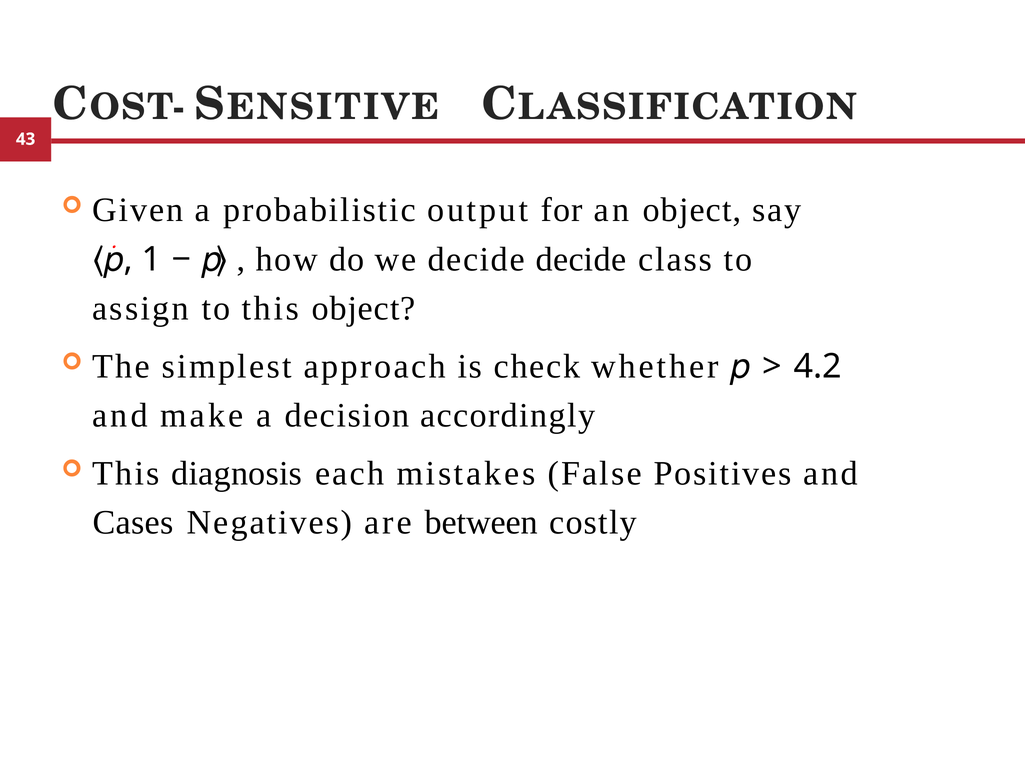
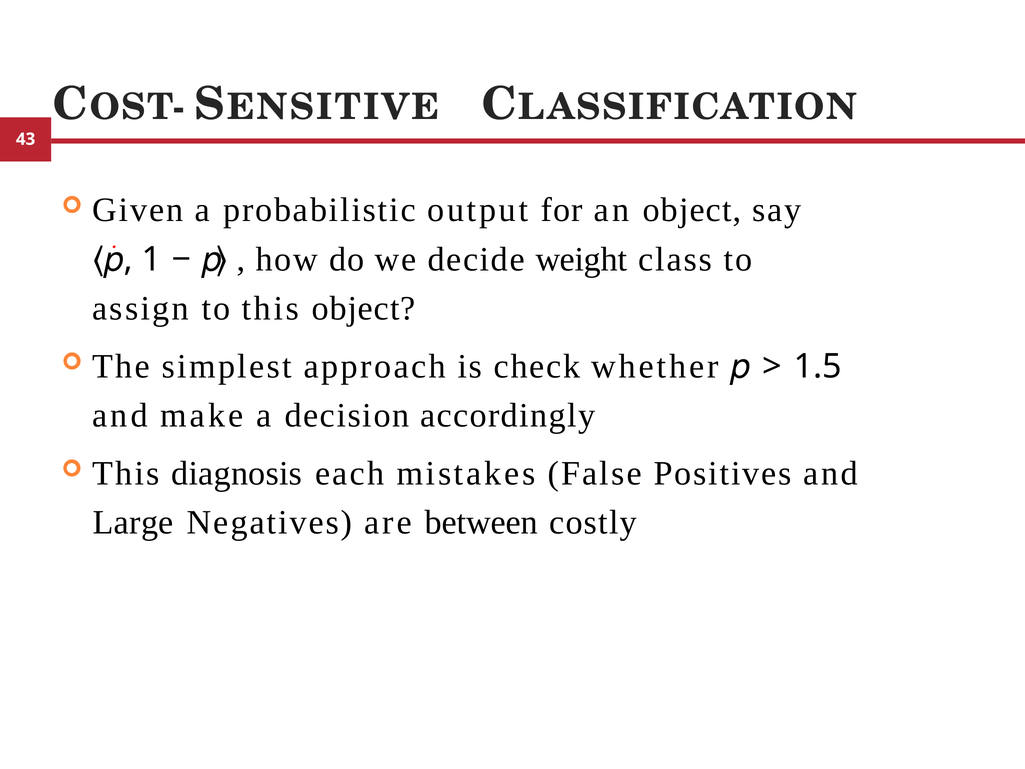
decide decide: decide -> weight (581, 259)
4.2: 4.2 -> 1.5 (818, 366)
Cases: Cases -> Large (133, 522)
